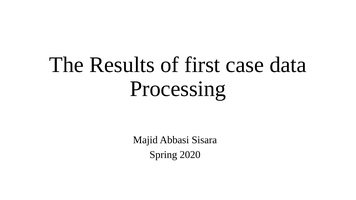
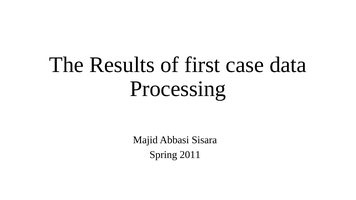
2020: 2020 -> 2011 (190, 155)
